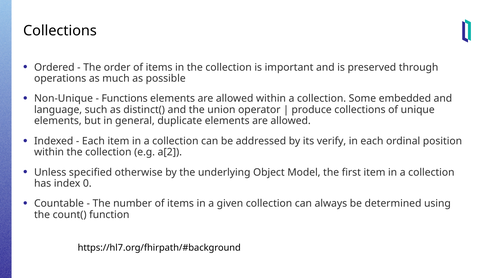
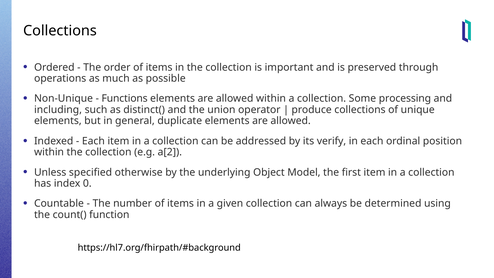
embedded: embedded -> processing (405, 99)
language: language -> including (58, 110)
